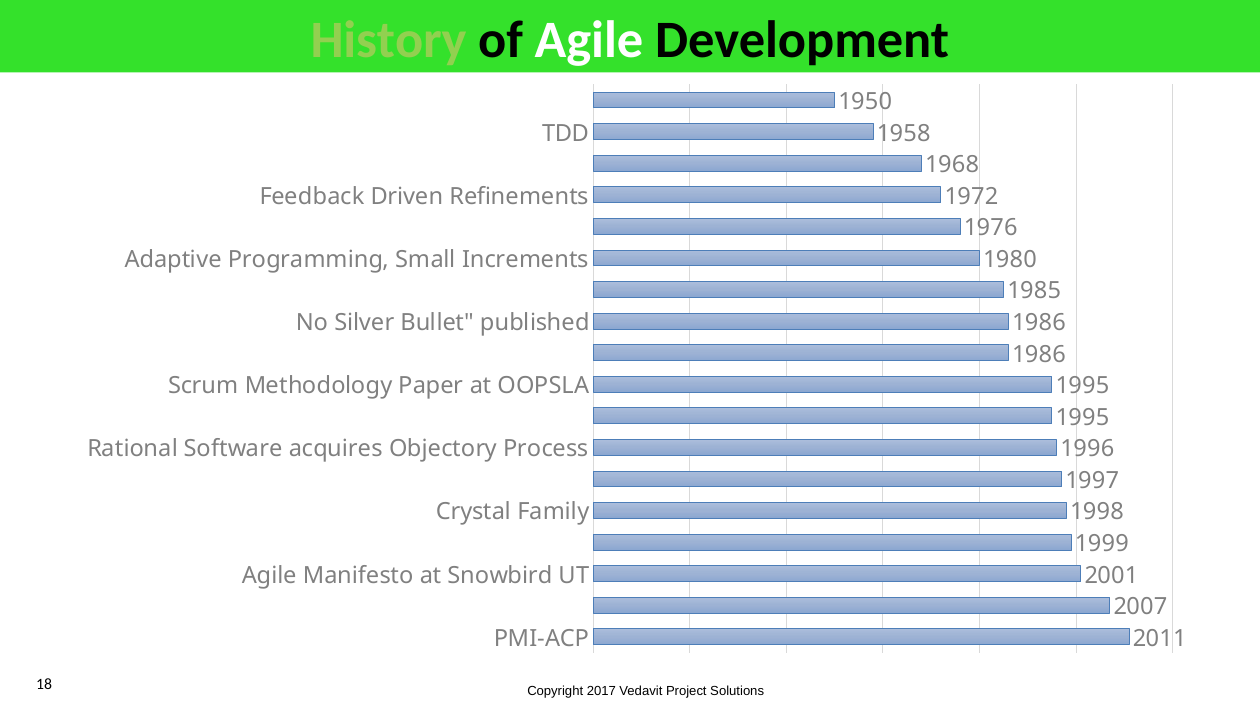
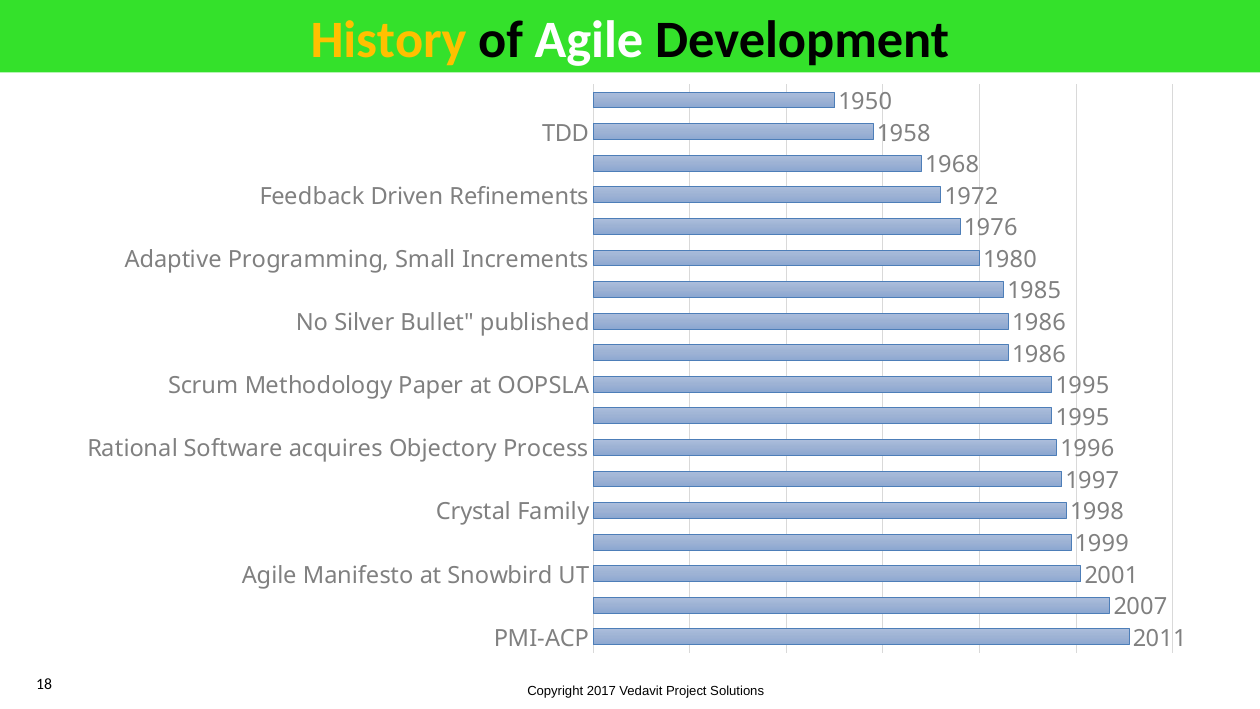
History colour: light green -> yellow (388, 40)
